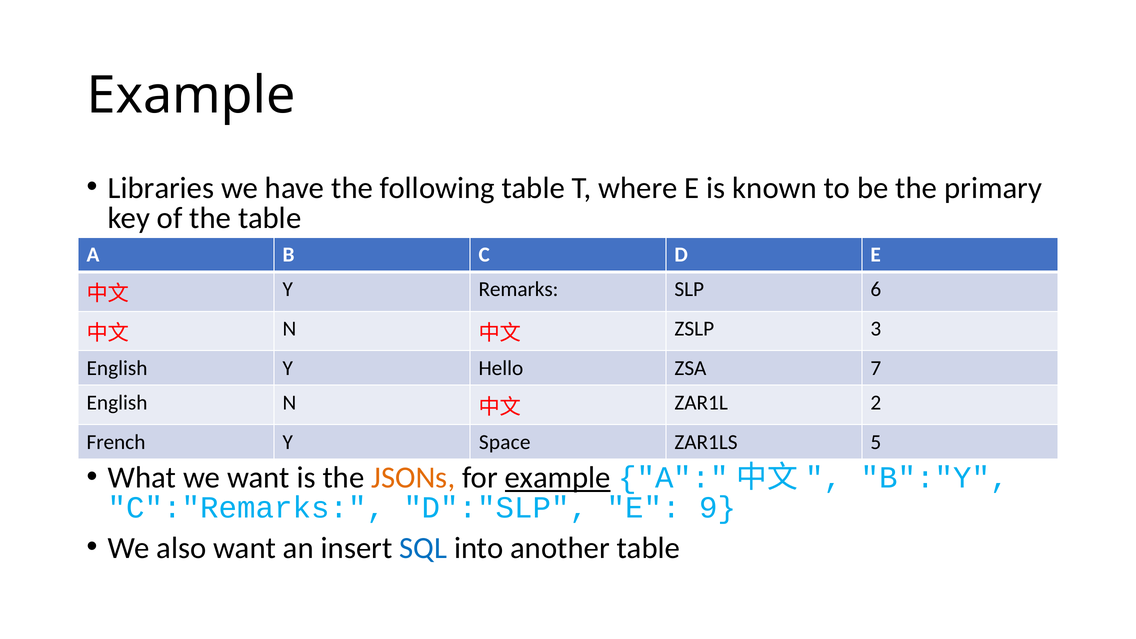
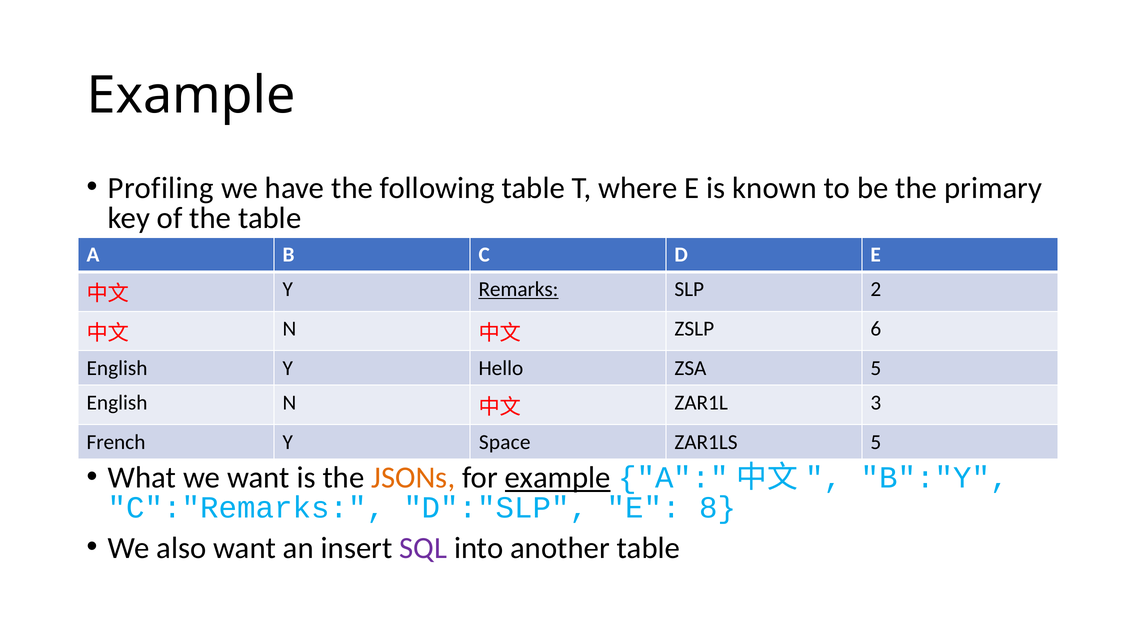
Libraries: Libraries -> Profiling (161, 188)
Remarks underline: none -> present (518, 289)
6: 6 -> 2 (876, 289)
3: 3 -> 6 (876, 329)
ZSA 7: 7 -> 5 (876, 368)
2: 2 -> 3 (876, 403)
9: 9 -> 8 (718, 508)
SQL colour: blue -> purple (423, 548)
